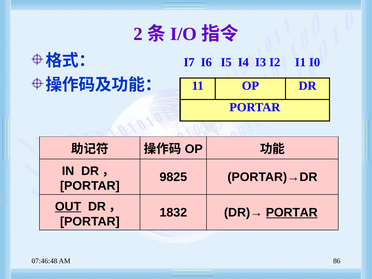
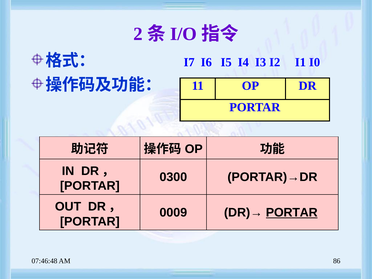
9825: 9825 -> 0300 (173, 177)
OUT underline: present -> none (68, 207)
1832: 1832 -> 0009 (173, 212)
